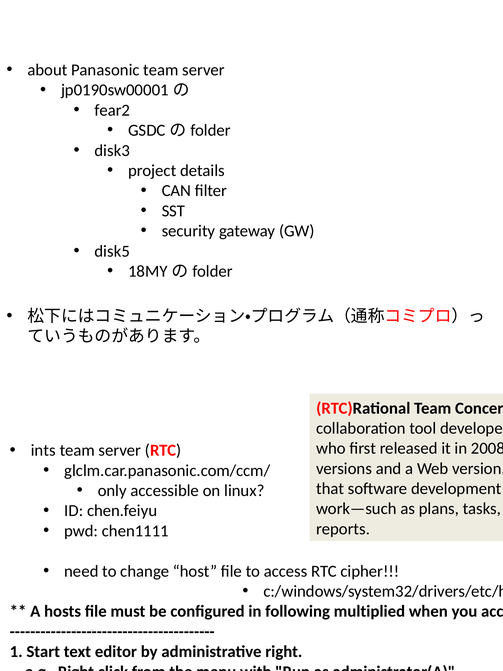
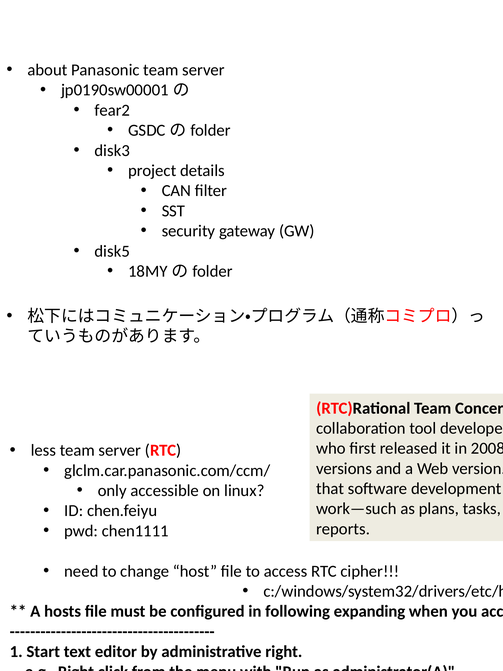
ints: ints -> less (43, 450)
multiplied: multiplied -> expanding (369, 611)
